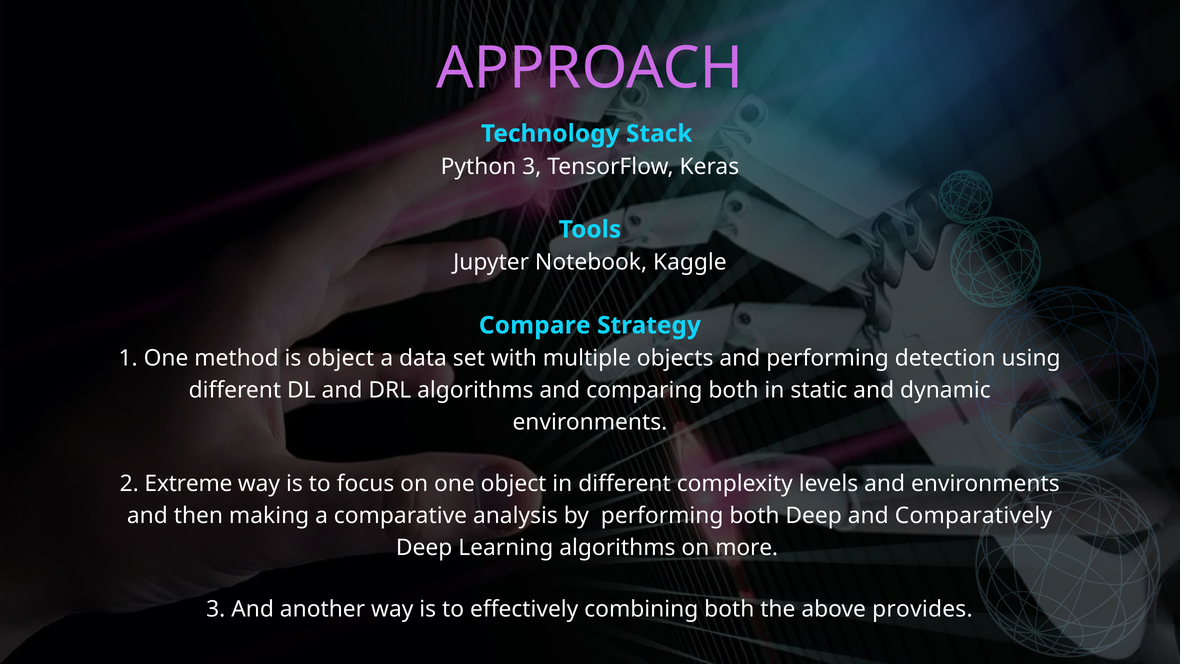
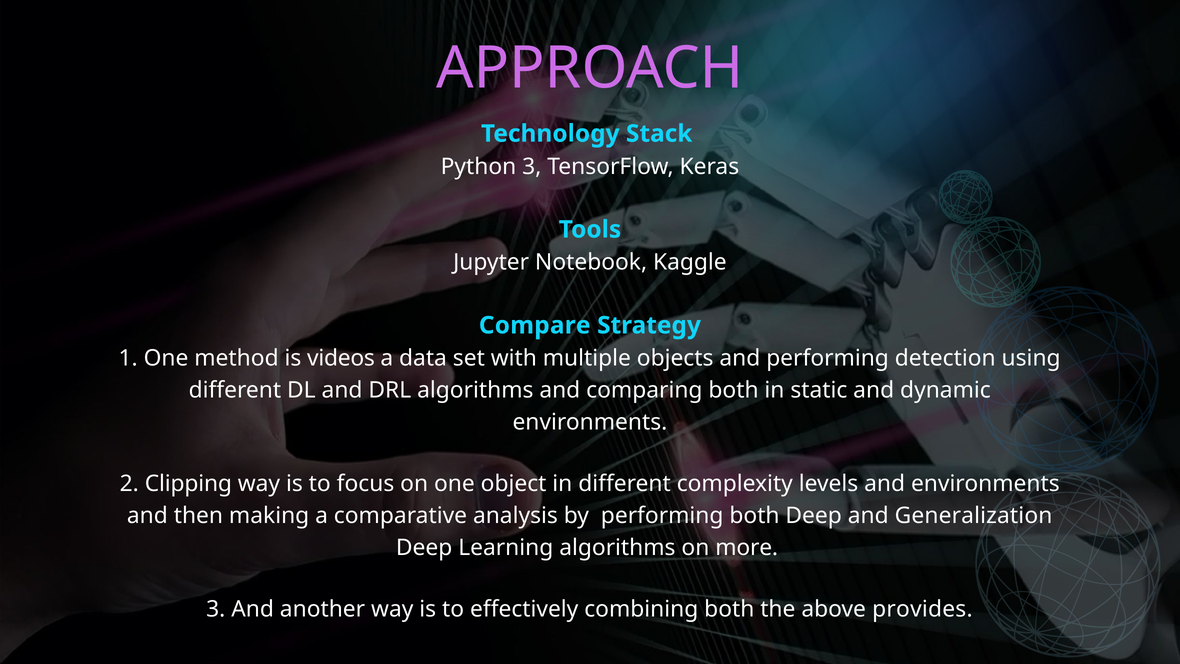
is object: object -> videos (341, 358)
Extreme: Extreme -> Clipping (188, 484)
Comparatively: Comparatively -> Generalization (974, 515)
